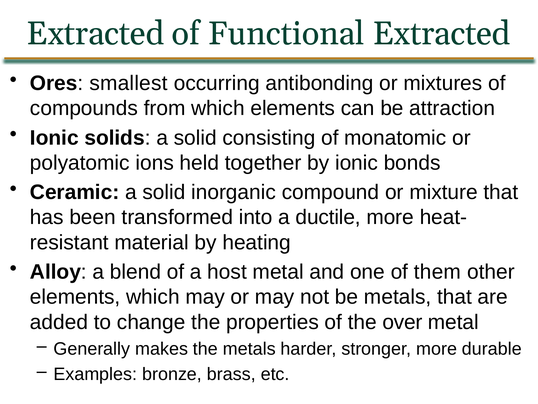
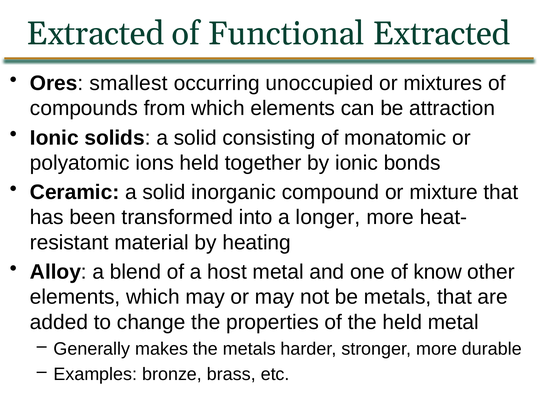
antibonding: antibonding -> unoccupied (319, 83)
ductile: ductile -> longer (328, 217)
them: them -> know (438, 272)
the over: over -> held (402, 322)
